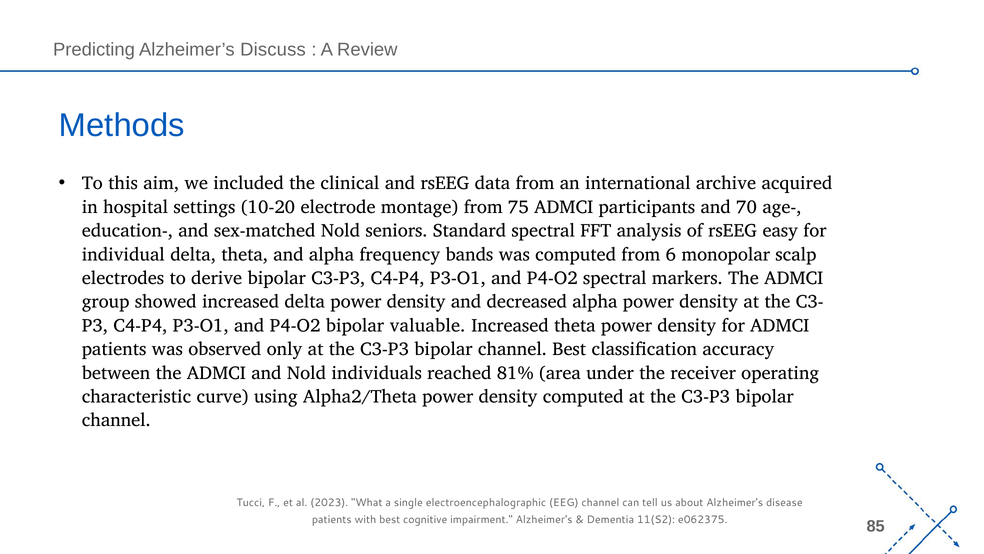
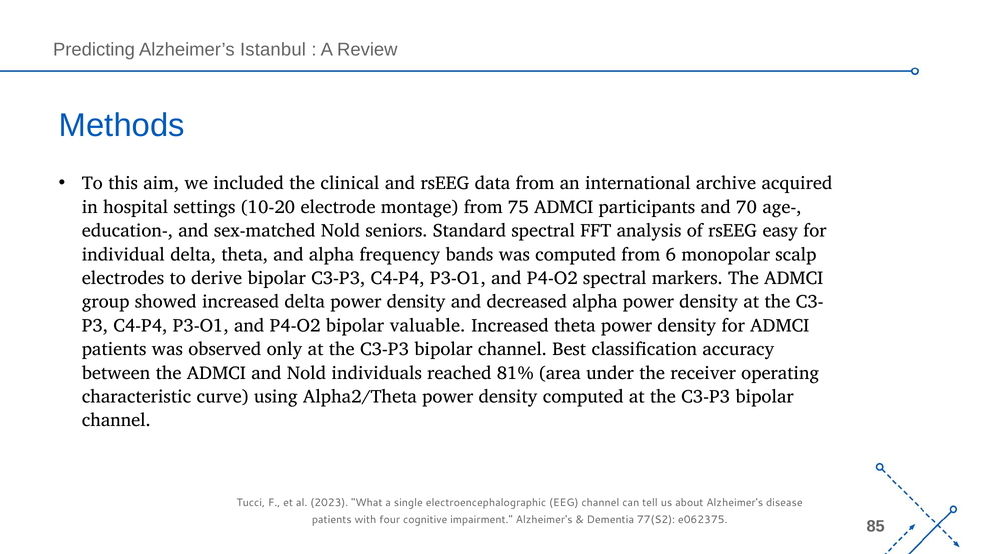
Discuss: Discuss -> Istanbul (273, 50)
with best: best -> four (390, 519)
11(S2: 11(S2 -> 77(S2 (656, 519)
